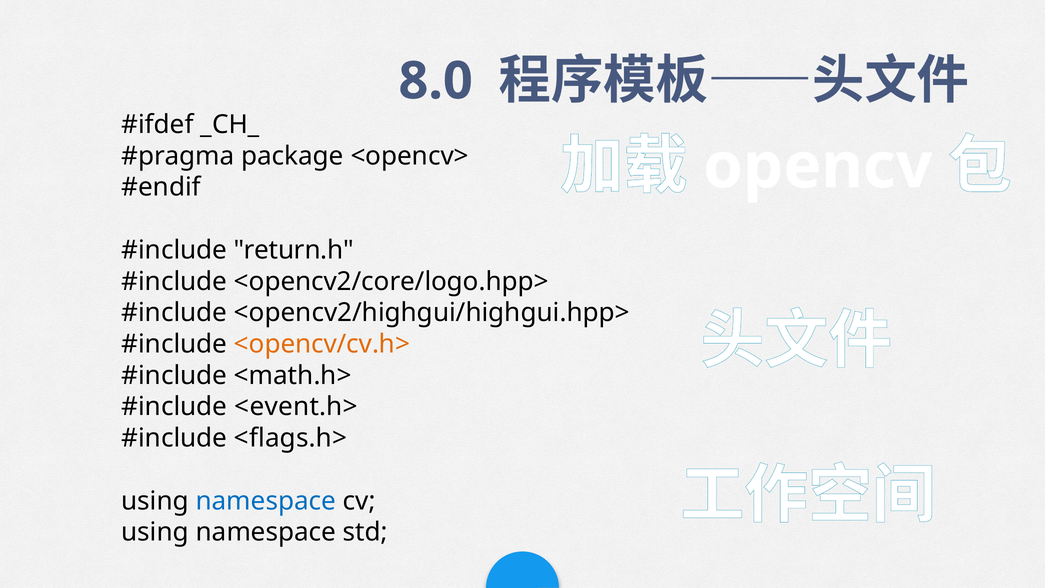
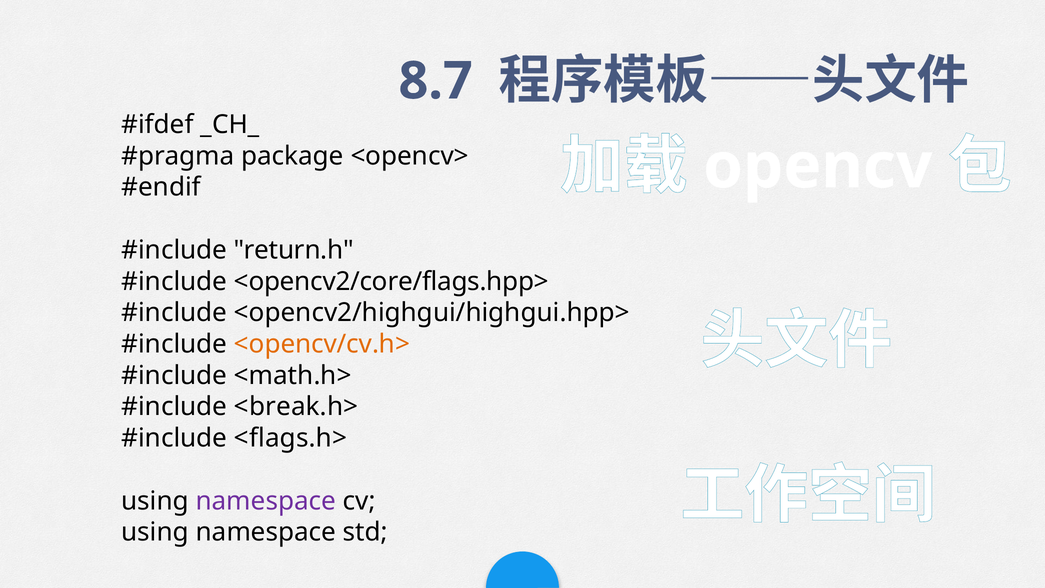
8.0: 8.0 -> 8.7 (436, 81)
<opencv2/core/logo.hpp>: <opencv2/core/logo.hpp> -> <opencv2/core/flags.hpp> (391, 281)
<event.h>: <event.h> -> <break.h> (296, 407)
namespace colour: blue -> purple (266, 501)
